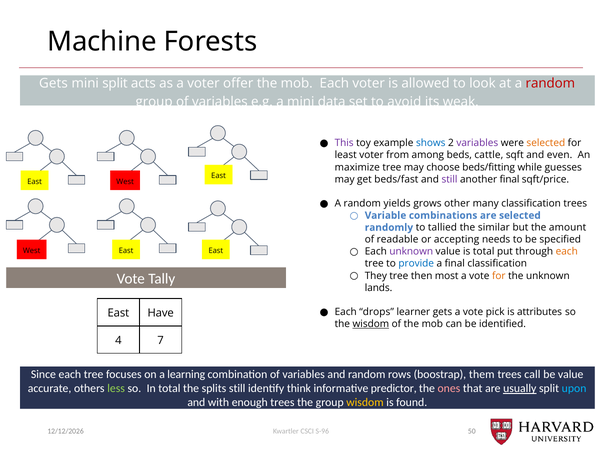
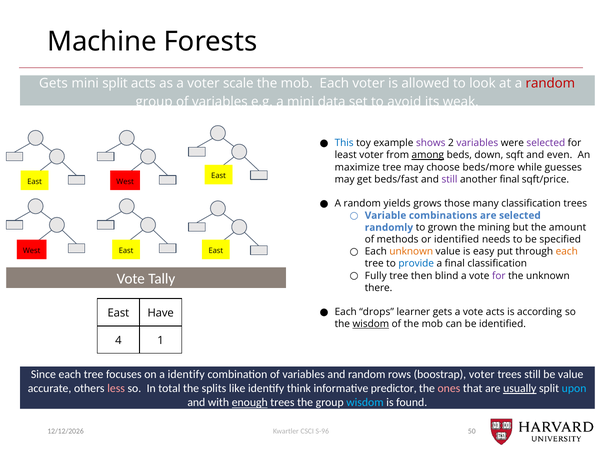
offer: offer -> scale (238, 83)
This colour: purple -> blue (344, 143)
shows colour: blue -> purple (431, 143)
selected colour: orange -> purple (546, 143)
among underline: none -> present (428, 155)
cattle: cattle -> down (489, 155)
beds/fitting: beds/fitting -> beds/more (489, 167)
other: other -> those (457, 203)
tallied: tallied -> grown (443, 227)
similar: similar -> mining (494, 227)
readable: readable -> methods (398, 239)
or accepting: accepting -> identified (457, 239)
unknown colour: purple -> orange (411, 251)
is total: total -> easy (484, 251)
They: They -> Fully (376, 275)
most: most -> blind (447, 275)
for colour: orange -> purple (499, 275)
lands: lands -> there (379, 287)
vote pick: pick -> acts (495, 312)
attributes: attributes -> according (540, 312)
7: 7 -> 1 (161, 340)
a learning: learning -> identify (186, 374)
boostrap them: them -> voter (482, 374)
trees call: call -> still (532, 374)
less colour: light green -> pink (116, 388)
splits still: still -> like (237, 388)
enough underline: none -> present (250, 402)
wisdom colour: yellow -> light blue (365, 402)
